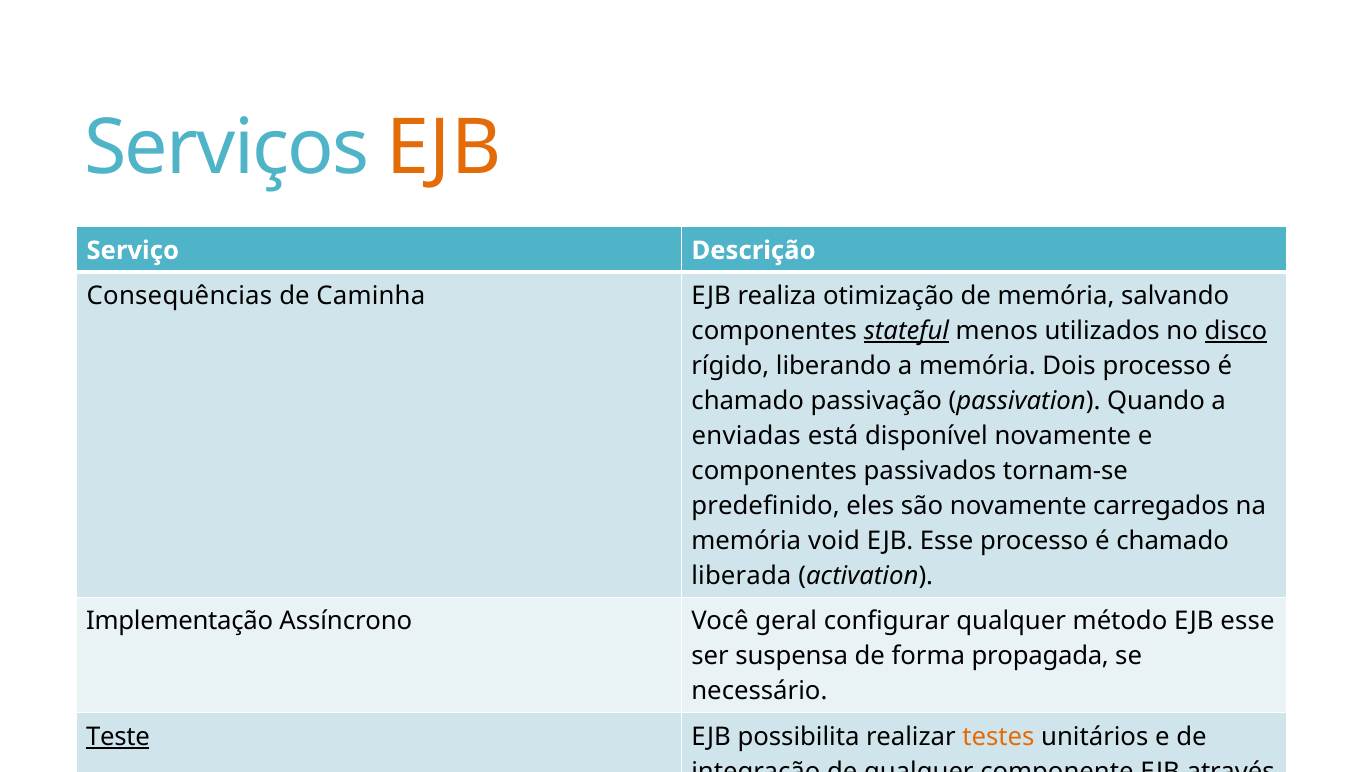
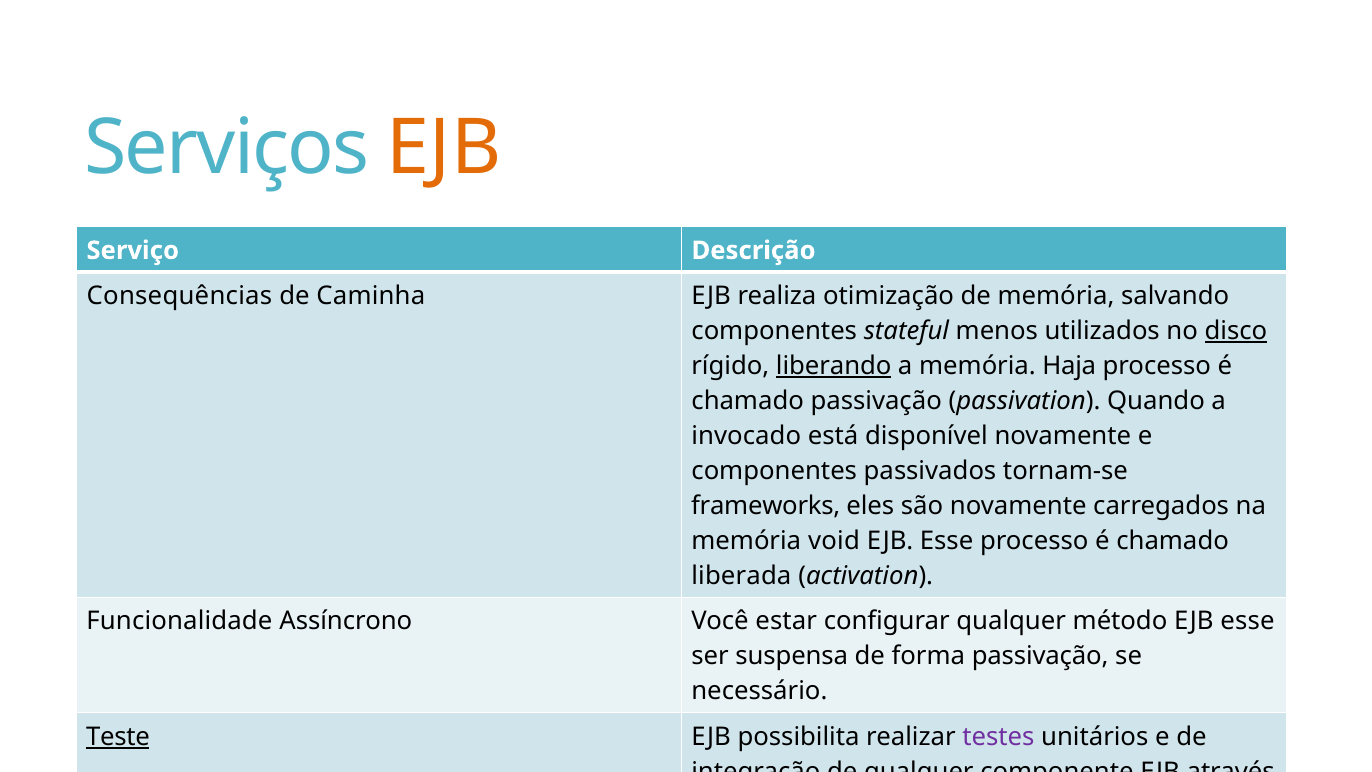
stateful underline: present -> none (906, 331)
liberando underline: none -> present (834, 366)
Dois: Dois -> Haja (1069, 366)
enviadas: enviadas -> invocado (746, 436)
predefinido: predefinido -> frameworks (766, 506)
Implementação: Implementação -> Funcionalidade (179, 621)
geral: geral -> estar (786, 621)
forma propagada: propagada -> passivação (1040, 656)
testes colour: orange -> purple (998, 736)
